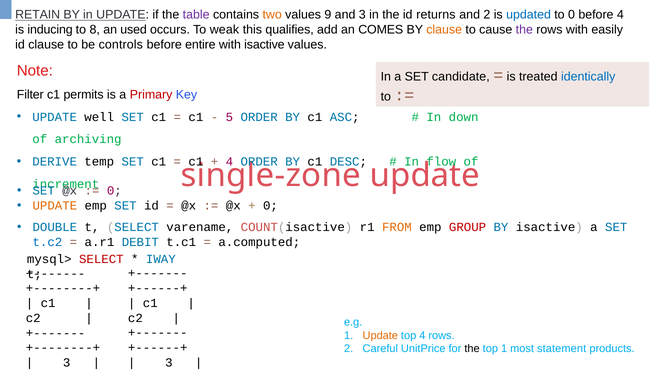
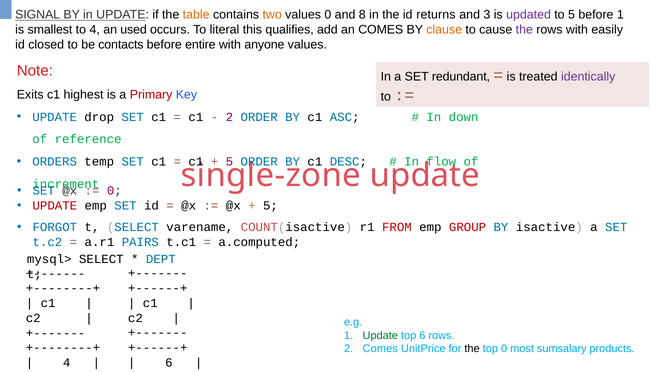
RETAIN: RETAIN -> SIGNAL (38, 15)
table colour: purple -> orange (196, 15)
values 9: 9 -> 0 (328, 15)
and 3: 3 -> 8 (362, 15)
and 2: 2 -> 3 (487, 15)
updated colour: blue -> purple (529, 15)
to 0: 0 -> 5 (571, 15)
before 4: 4 -> 1 (620, 15)
inducing: inducing -> smallest (50, 30)
to 8: 8 -> 4 (95, 30)
weak: weak -> literal (224, 30)
id clause: clause -> closed (46, 45)
controls: controls -> contacts (121, 45)
with isactive: isactive -> anyone (264, 45)
candidate: candidate -> redundant (461, 77)
identically colour: blue -> purple (588, 77)
Filter: Filter -> Exits (30, 95)
permits: permits -> highest (84, 95)
well: well -> drop (99, 117)
5: 5 -> 2 (229, 117)
archiving: archiving -> reference (88, 139)
DERIVE: DERIVE -> ORDERS (55, 162)
4: 4 -> 5 (229, 162)
UPDATE colour: orange -> red (55, 206)
0: 0 -> 5 (270, 206)
DOUBLE: DOUBLE -> FORGOT (55, 227)
FROM colour: orange -> red (397, 227)
DEBIT: DEBIT -> PAIRS (140, 242)
SELECT colour: red -> black (101, 259)
IWAY: IWAY -> DEPT (161, 259)
Update colour: orange -> green (380, 335)
top 4: 4 -> 6 (422, 335)
2 Careful: Careful -> Comes (380, 349)
top 1: 1 -> 0 (504, 349)
statement: statement -> sumsalary (562, 349)
3: 3 -> 6 (169, 362)
3: 3 -> 4 (67, 363)
